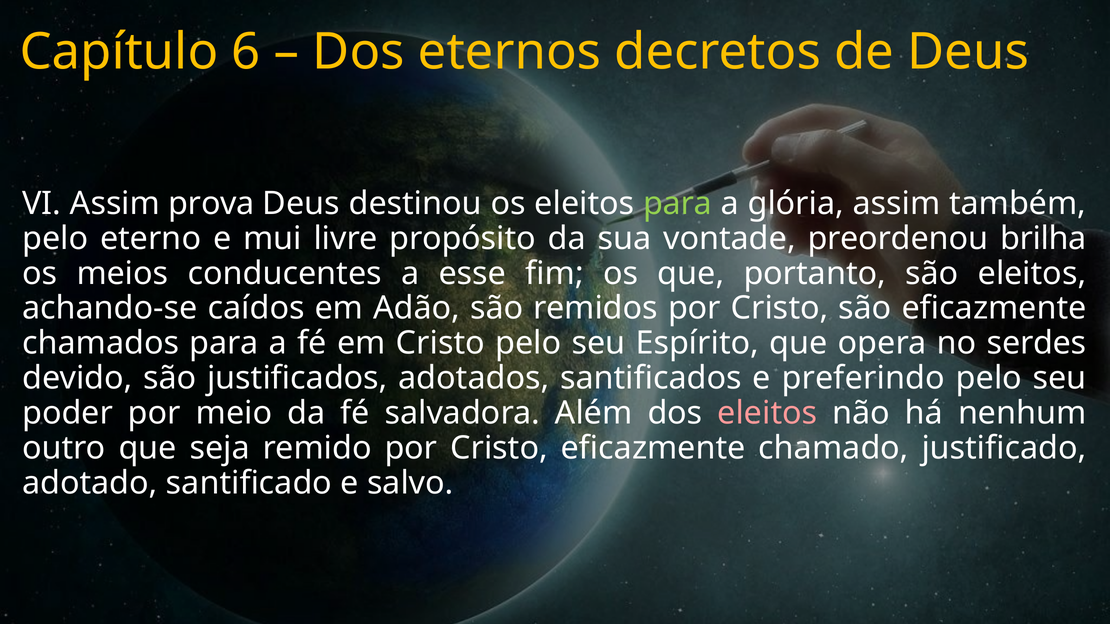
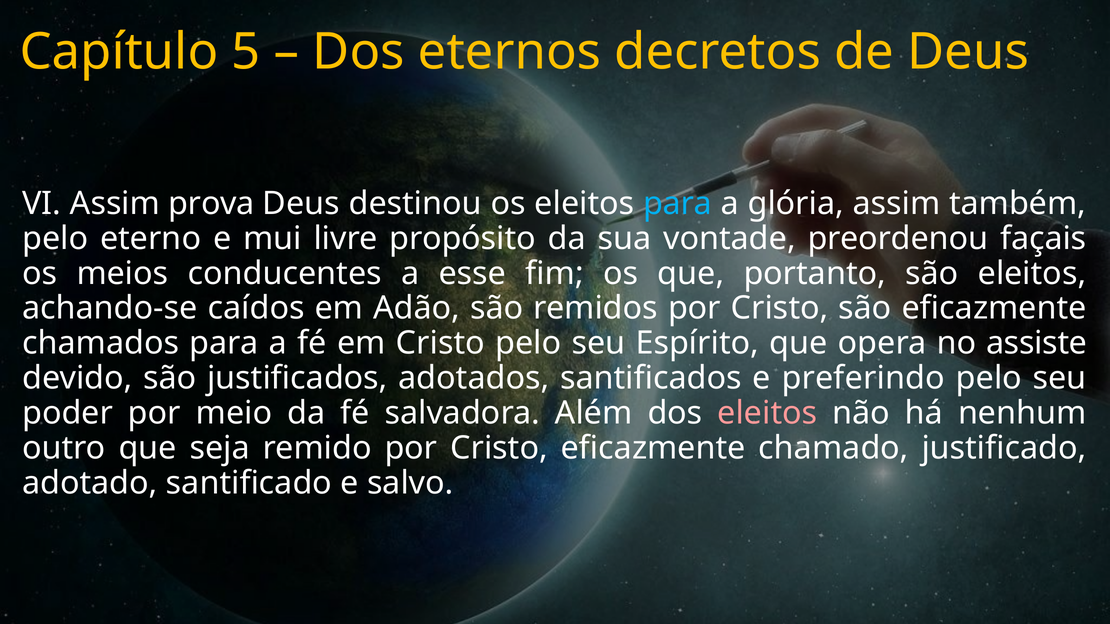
6: 6 -> 5 (246, 52)
para colour: light green -> light blue (678, 204)
brilha: brilha -> façais (1043, 239)
serdes: serdes -> assiste (1037, 343)
